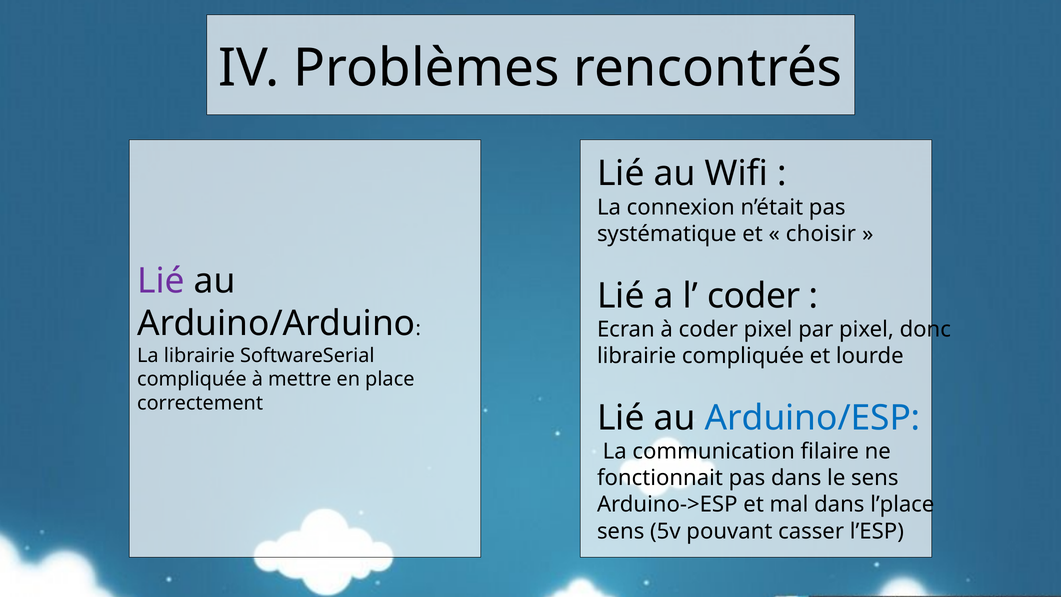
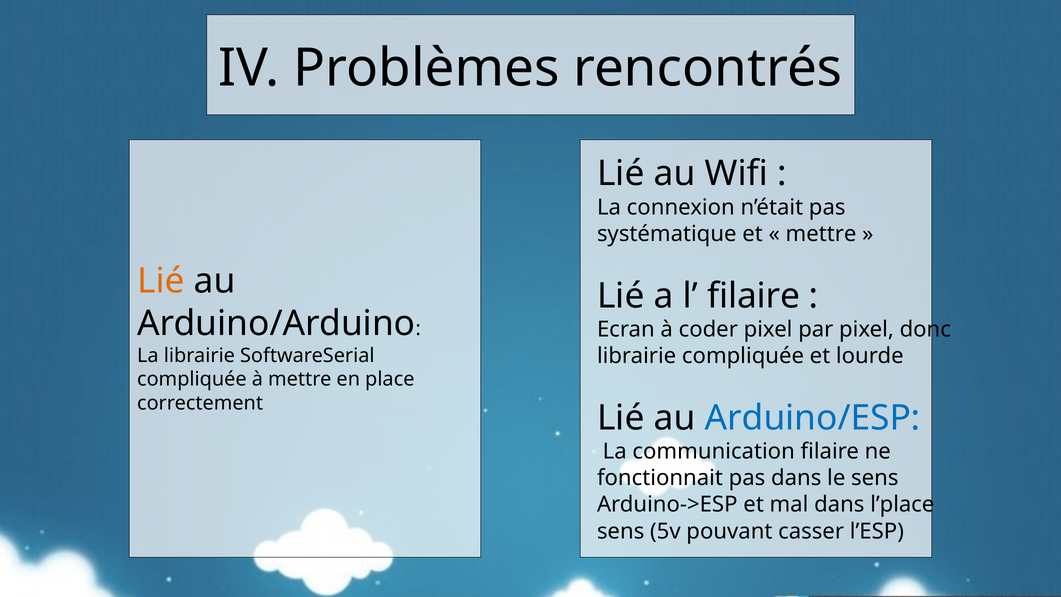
choisir: choisir -> mettre (821, 234)
Lié colour: purple -> orange (161, 281)
l coder: coder -> filaire (754, 296)
